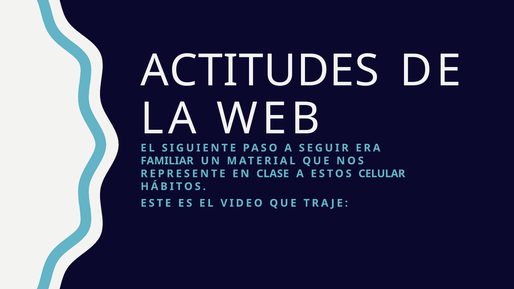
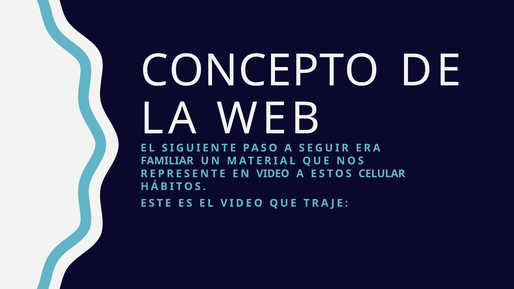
ACTITUDES: ACTITUDES -> CONCEPTO (260, 71)
EN CLASE: CLASE -> VIDEO (273, 174)
